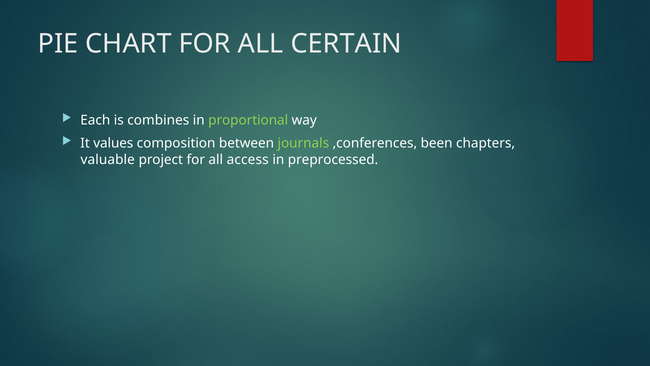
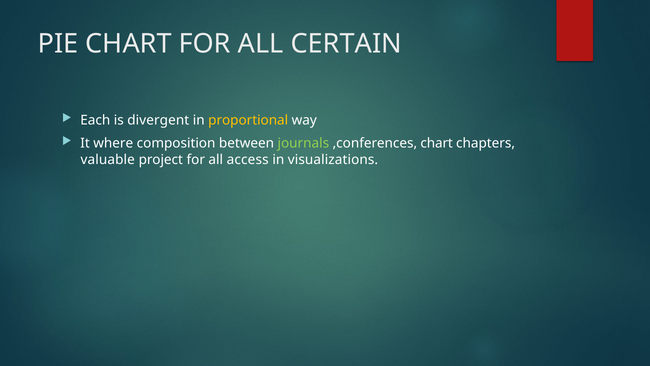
combines: combines -> divergent (158, 120)
proportional colour: light green -> yellow (248, 120)
values: values -> where (113, 143)
,conferences been: been -> chart (437, 143)
preprocessed: preprocessed -> visualizations (333, 159)
